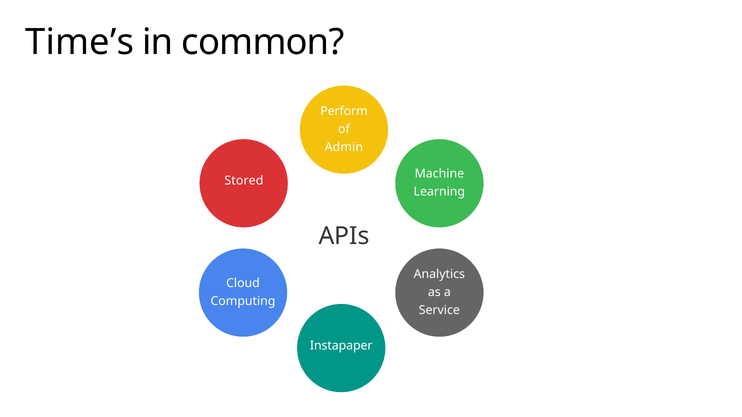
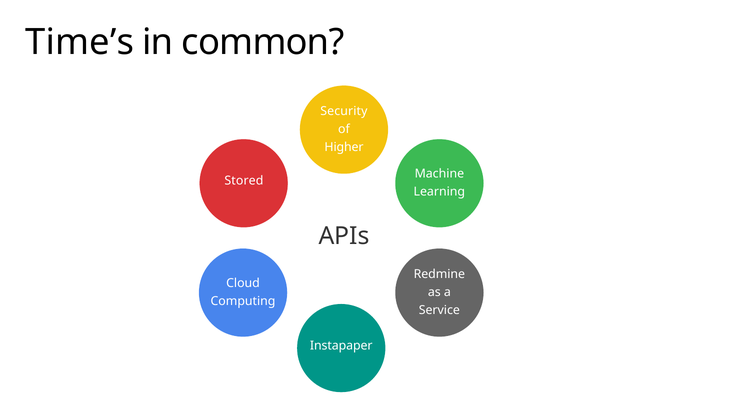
Perform: Perform -> Security (344, 111)
Admin: Admin -> Higher (344, 147)
Analytics: Analytics -> Redmine (439, 274)
